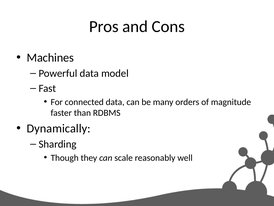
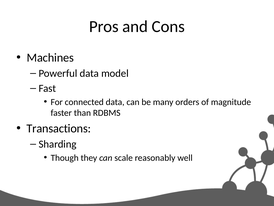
Dynamically: Dynamically -> Transactions (59, 128)
